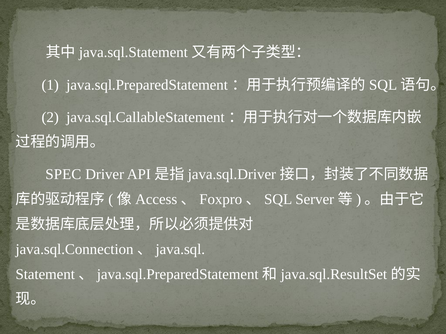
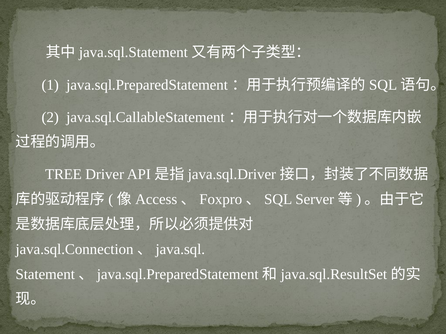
SPEC: SPEC -> TREE (63, 175)
